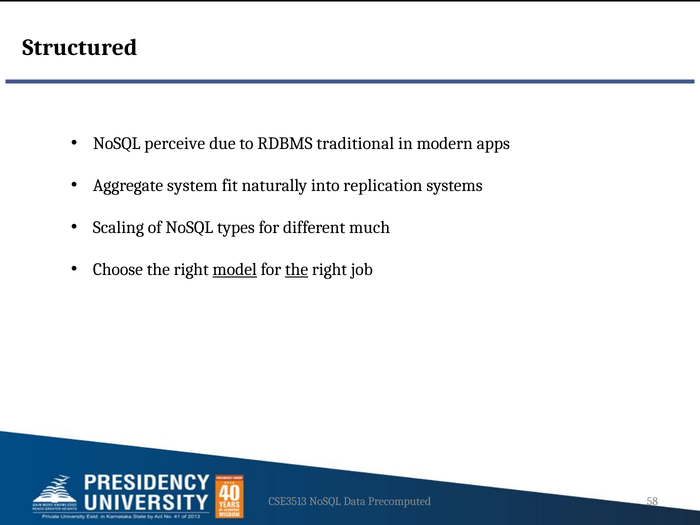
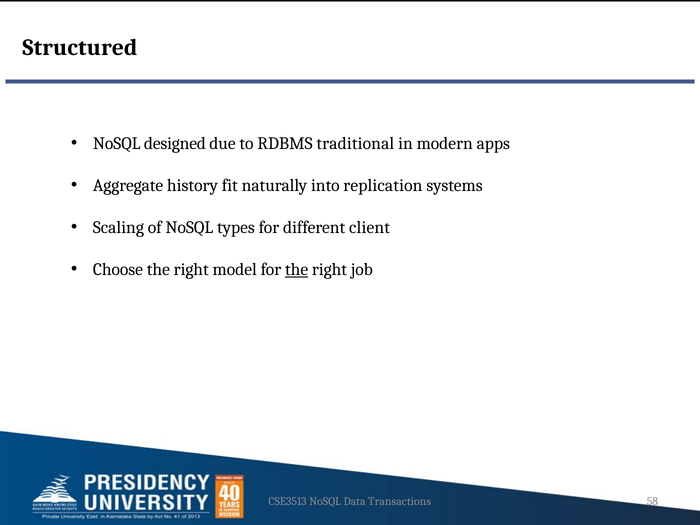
perceive: perceive -> designed (175, 143)
system: system -> history (192, 185)
much: much -> client (370, 227)
model underline: present -> none (235, 269)
Precomputed: Precomputed -> Transactions (400, 501)
